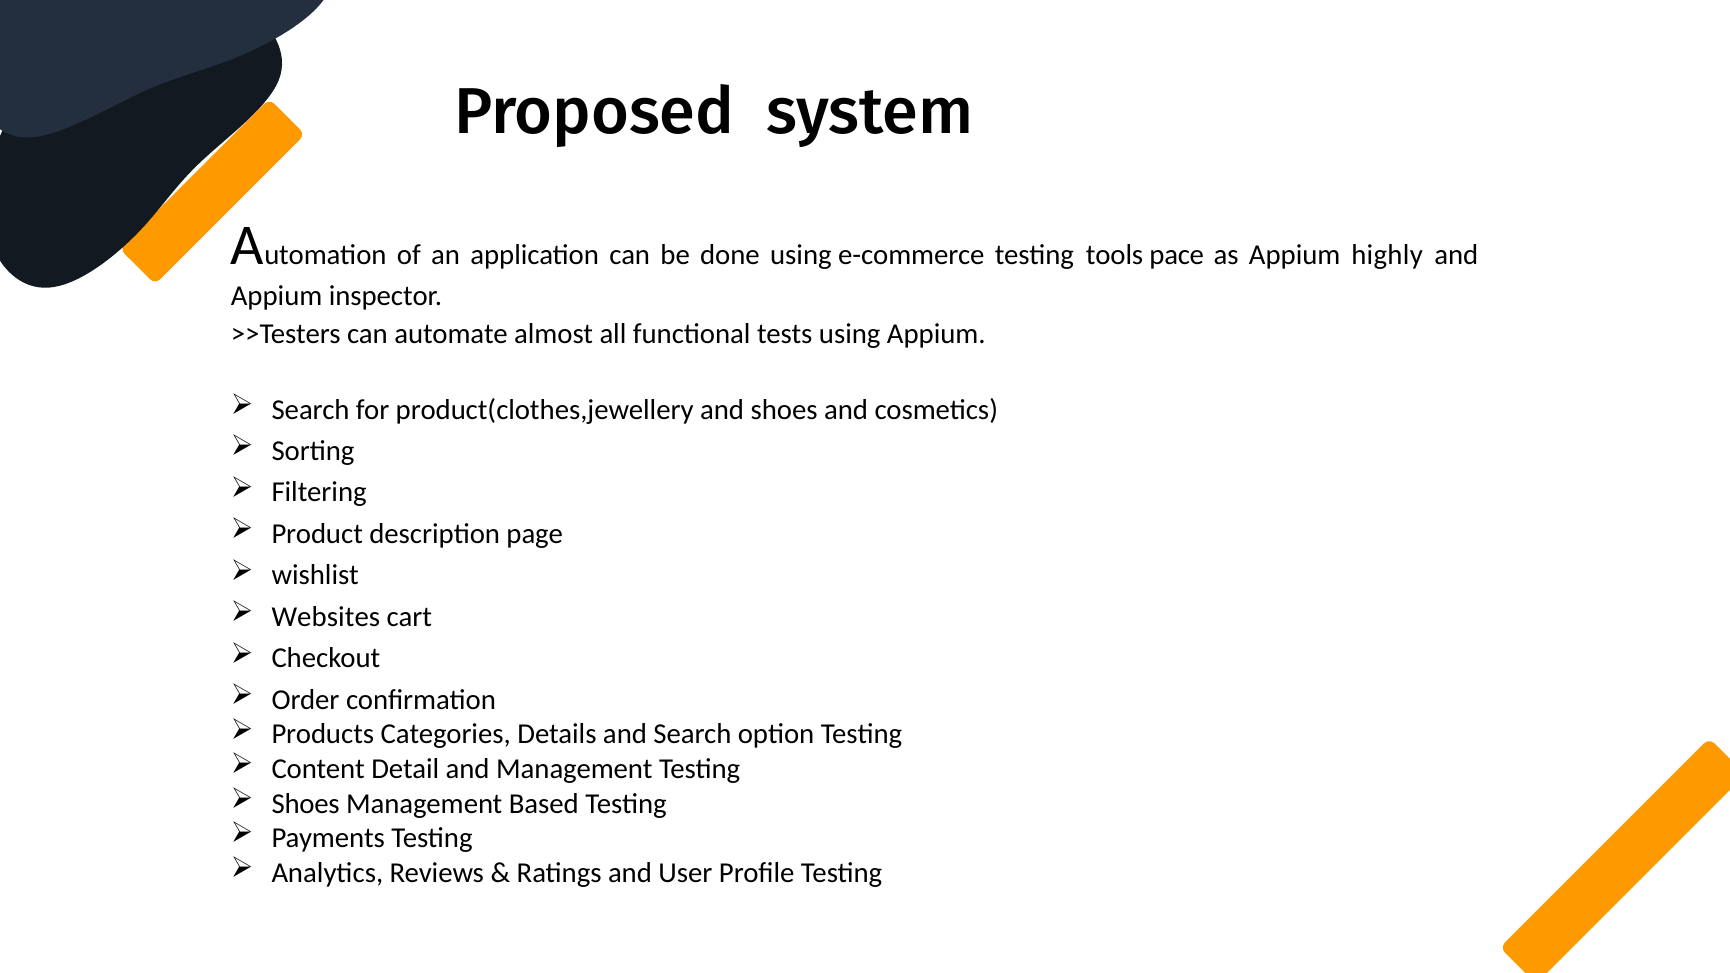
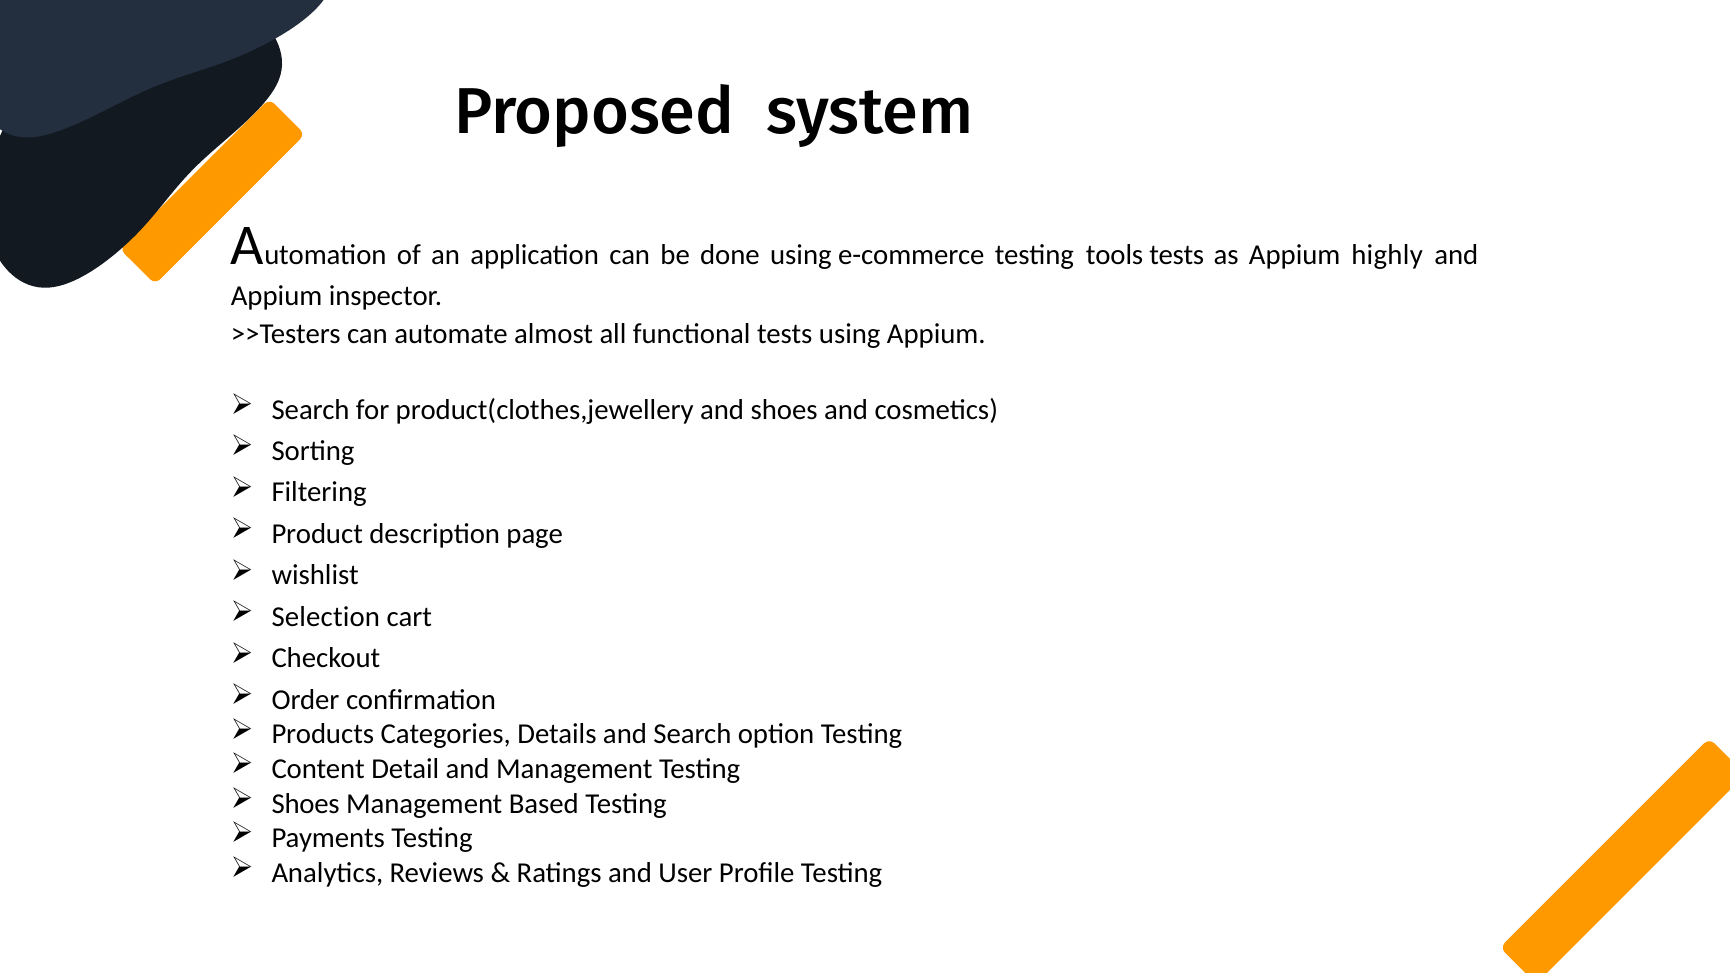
tools pace: pace -> tests (1177, 255)
Websites: Websites -> Selection (326, 617)
